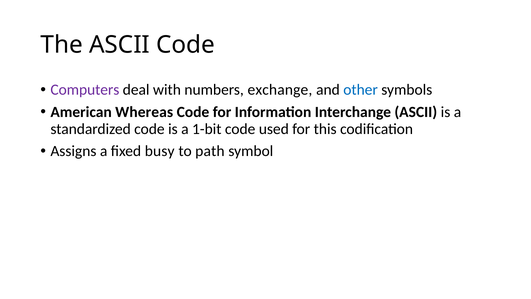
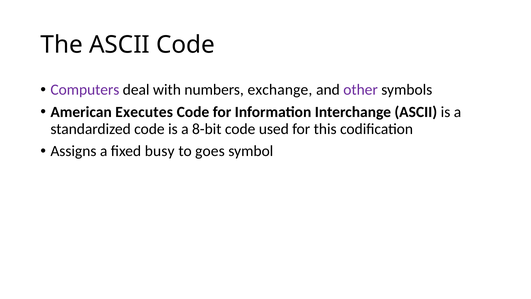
other colour: blue -> purple (361, 90)
Whereas: Whereas -> Executes (144, 112)
1-bit: 1-bit -> 8-bit (207, 129)
path: path -> goes (210, 151)
